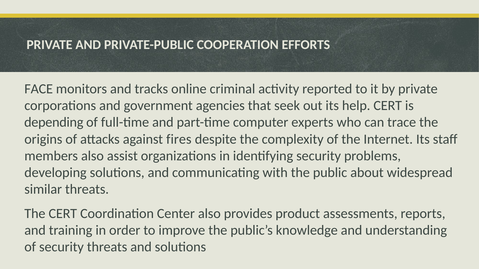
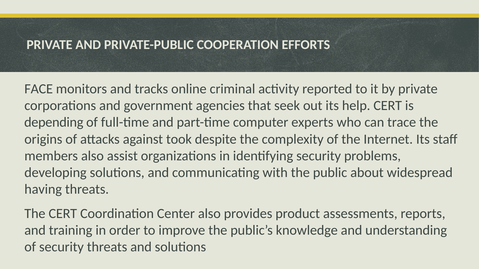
fires: fires -> took (179, 139)
similar: similar -> having (43, 190)
